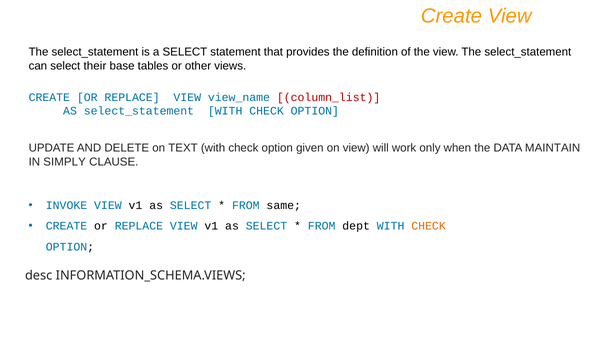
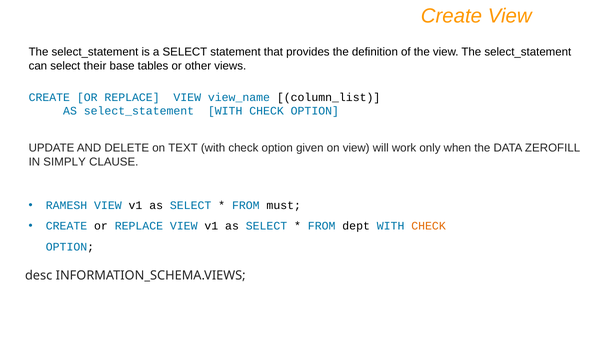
column_list colour: red -> black (329, 97)
MAINTAIN: MAINTAIN -> ZEROFILL (553, 148)
INVOKE: INVOKE -> RAMESH (67, 205)
same: same -> must (284, 205)
